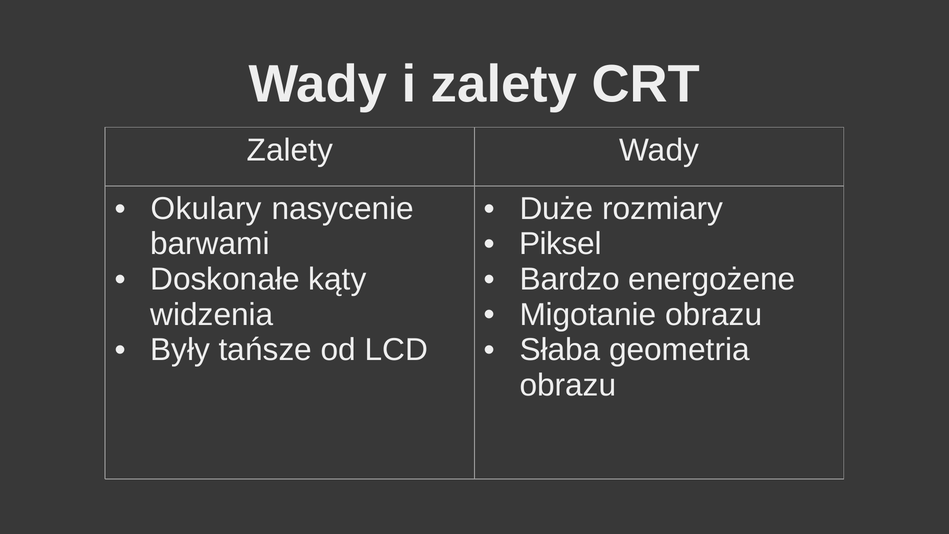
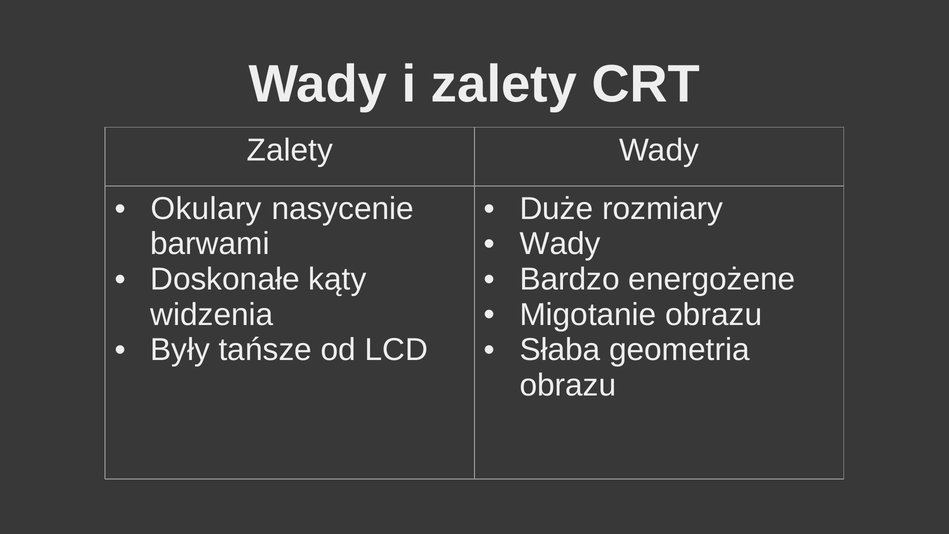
Piksel: Piksel -> Wady (560, 244)
